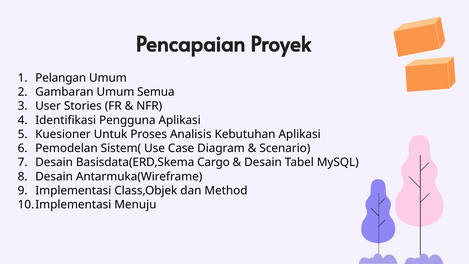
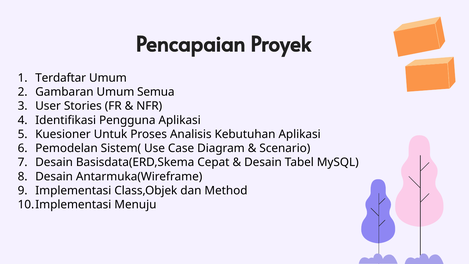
Pelangan: Pelangan -> Terdaftar (61, 78)
Cargo: Cargo -> Cepat (213, 162)
